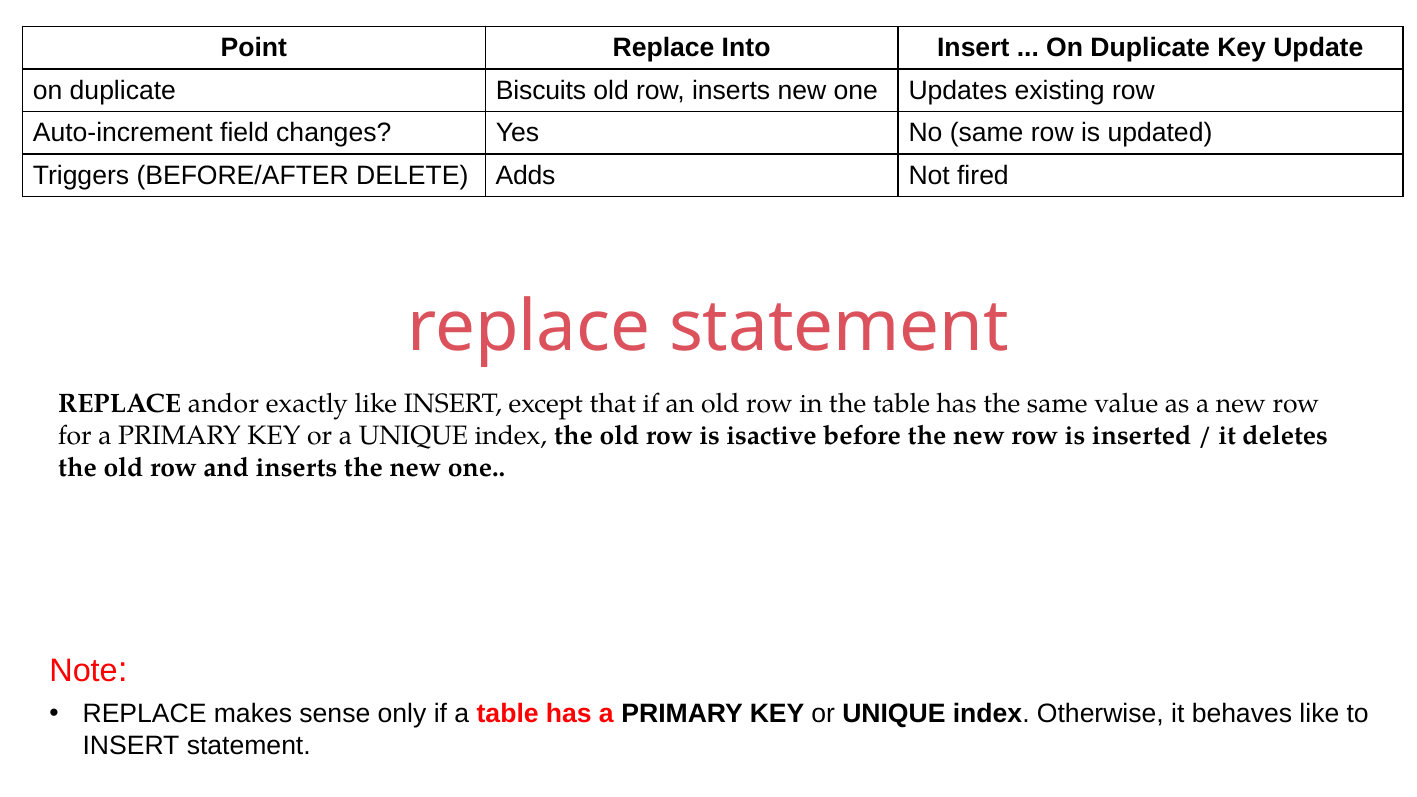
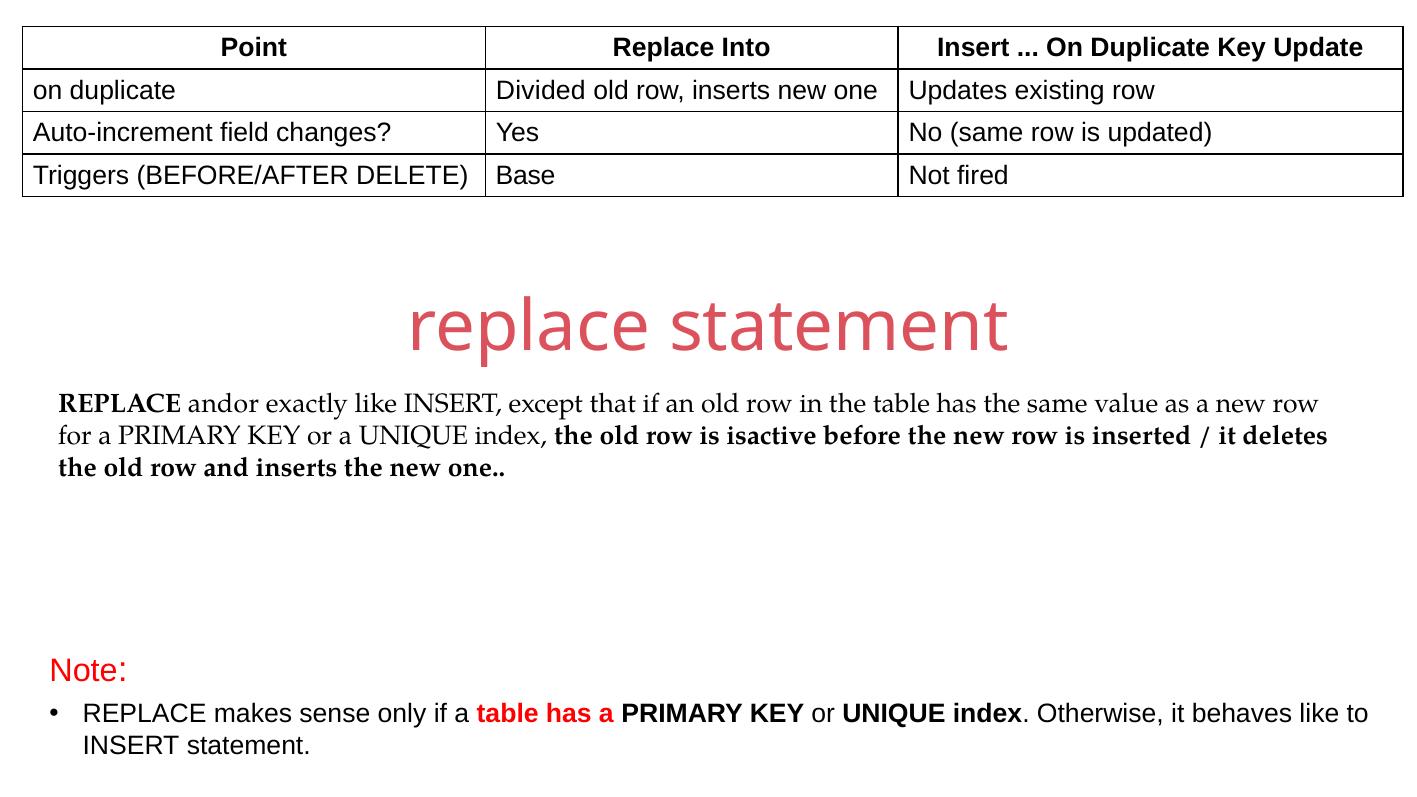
Biscuits: Biscuits -> Divided (541, 91)
Adds: Adds -> Base (526, 176)
